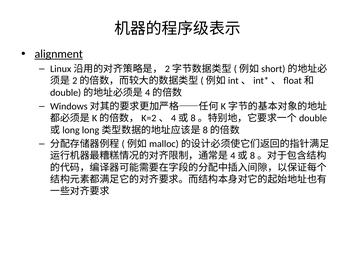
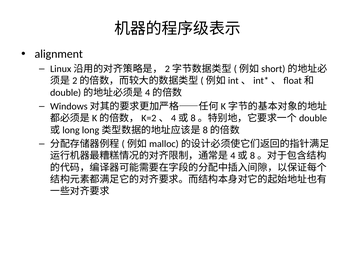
alignment underline: present -> none (59, 54)
